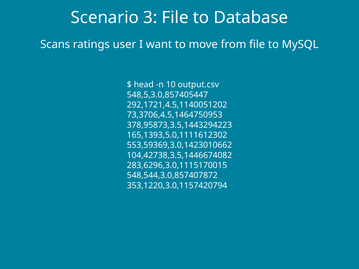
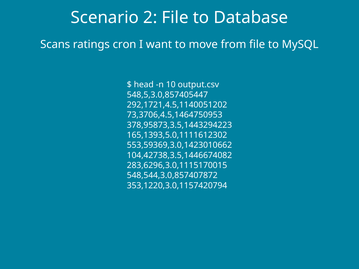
3: 3 -> 2 (150, 18)
user: user -> cron (125, 45)
